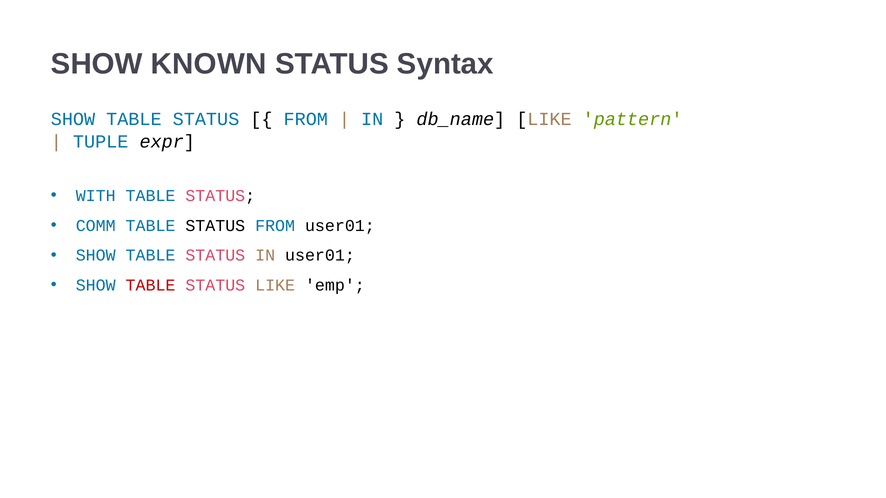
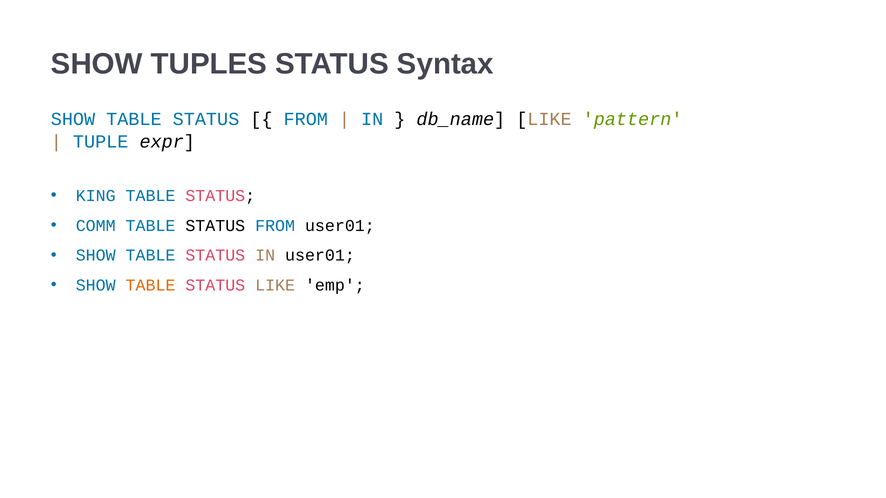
KNOWN: KNOWN -> TUPLES (209, 64)
WITH: WITH -> KING (96, 196)
TABLE colour: red -> orange (151, 286)
